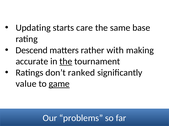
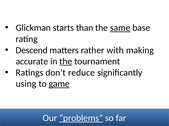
Updating: Updating -> Glickman (33, 28)
care: care -> than (85, 28)
same underline: none -> present (120, 28)
ranked: ranked -> reduce (81, 73)
value: value -> using (26, 84)
problems underline: none -> present (81, 119)
